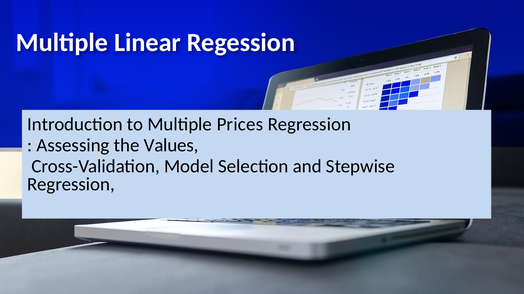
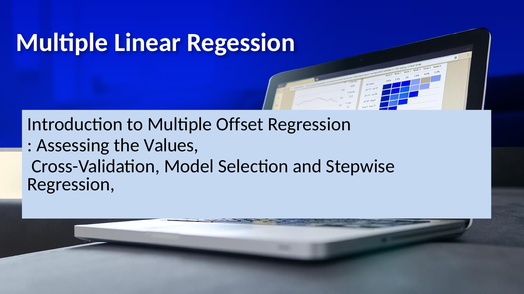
Prices: Prices -> Offset (240, 125)
